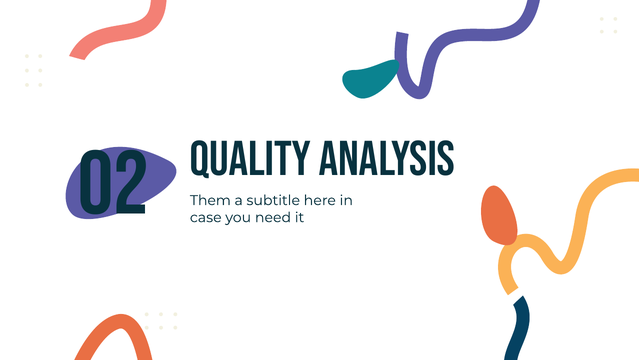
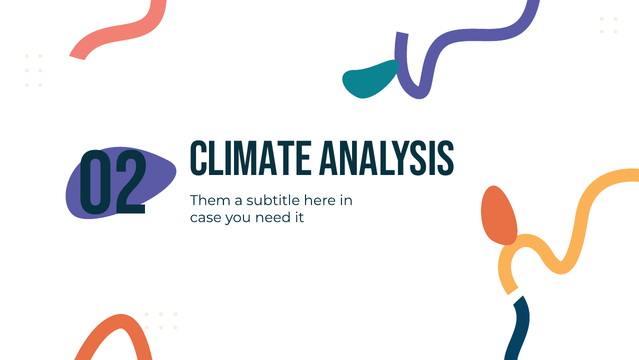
QUALITY: QUALITY -> CLIMATE (251, 159)
